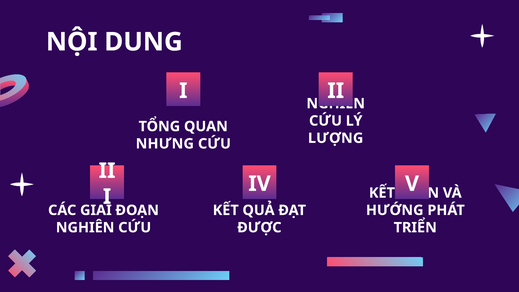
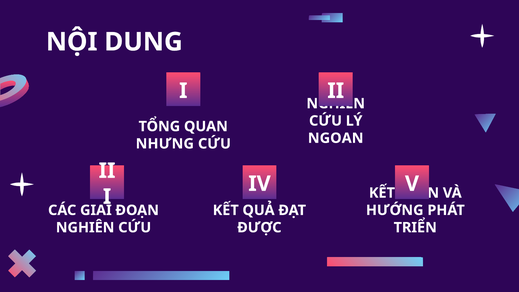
LƯỢNG: LƯỢNG -> NGOAN (336, 138)
